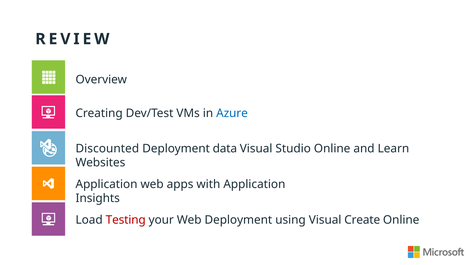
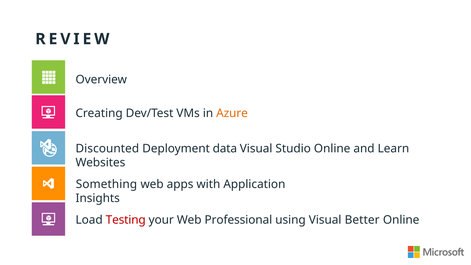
Azure colour: blue -> orange (232, 113)
Application: Application -> Something (106, 184)
Web Deployment: Deployment -> Professional (238, 220)
Create: Create -> Better (362, 220)
